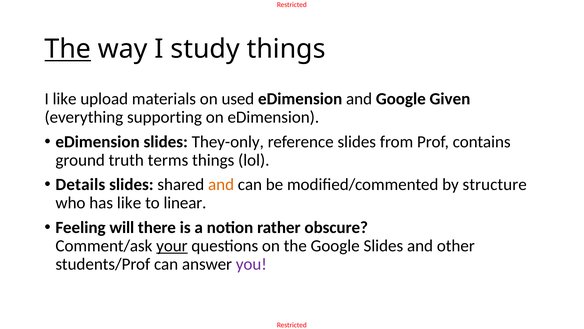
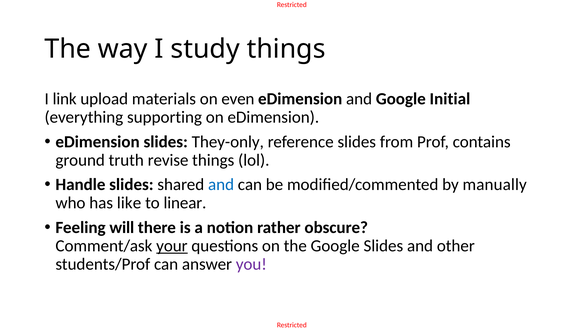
The underline: present -> none (68, 49)
I like: like -> link (65, 99)
used: used -> even (238, 99)
Given: Given -> Initial (450, 99)
terms: terms -> revise (168, 160)
Details: Details -> Handle (80, 184)
and colour: orange -> blue (221, 184)
structure: structure -> manually (495, 184)
